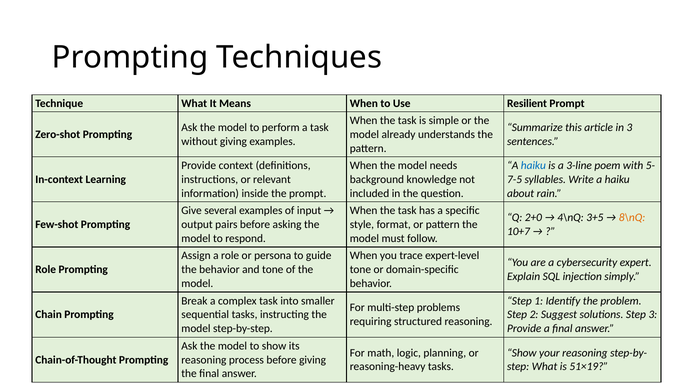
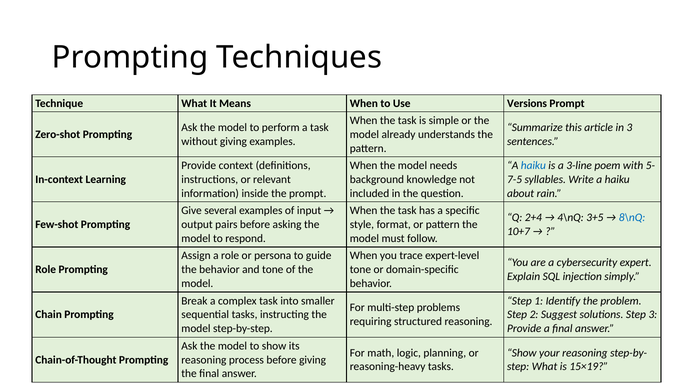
Resilient: Resilient -> Versions (527, 103)
2+0: 2+0 -> 2+4 (533, 217)
8\nQ colour: orange -> blue (632, 217)
51×19: 51×19 -> 15×19 (589, 366)
